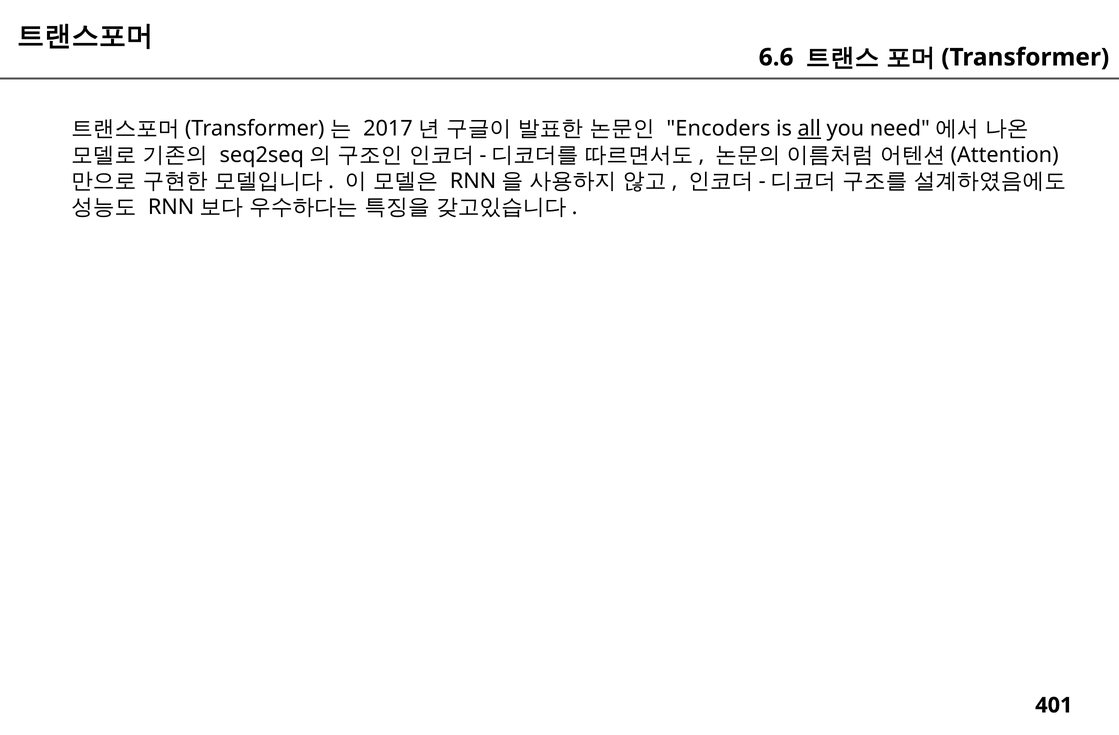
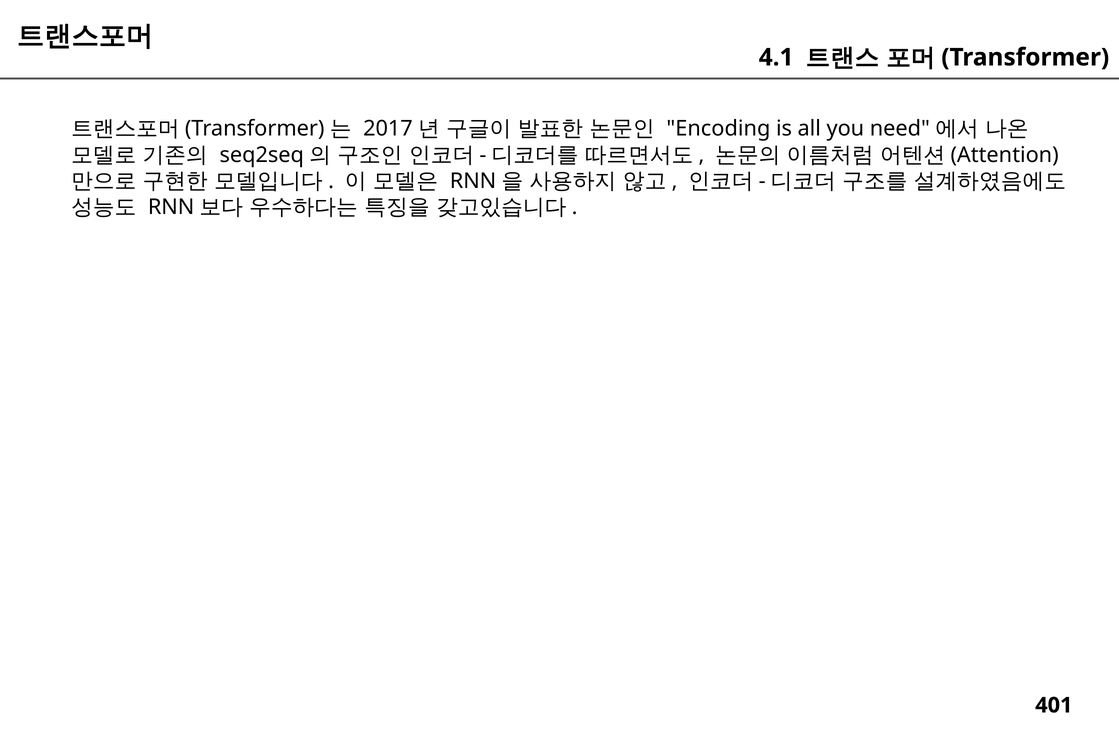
6.6: 6.6 -> 4.1 (776, 57)
Encoders: Encoders -> Encoding (718, 129)
all underline: present -> none (809, 129)
